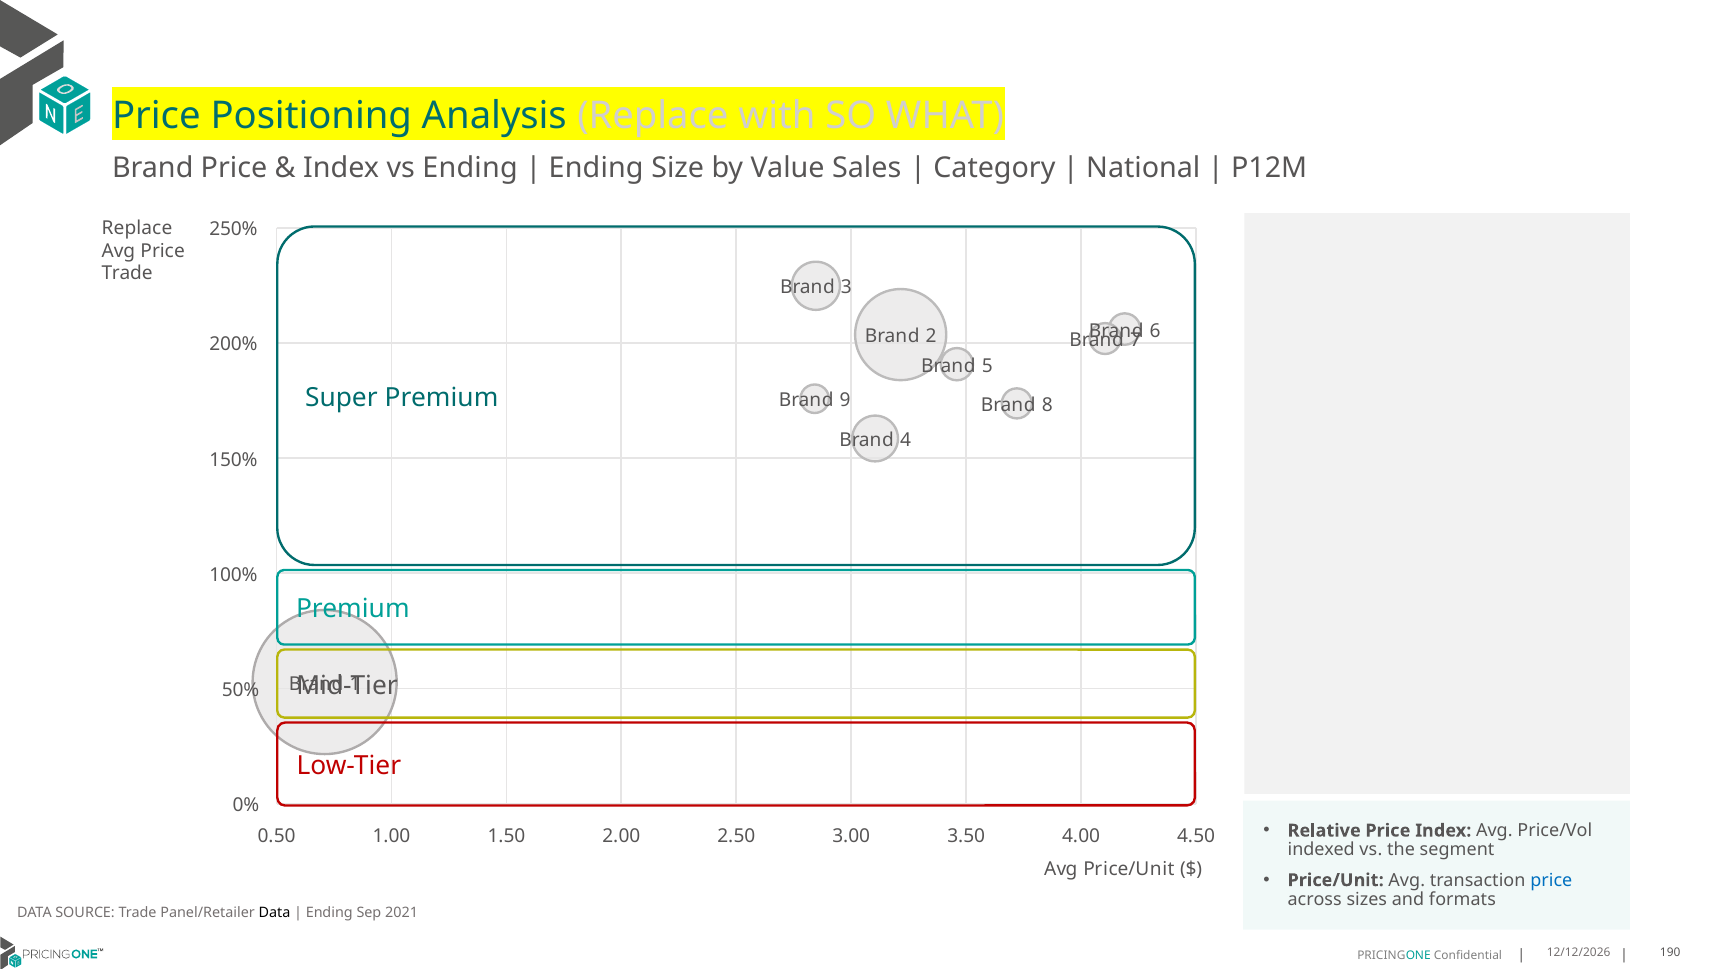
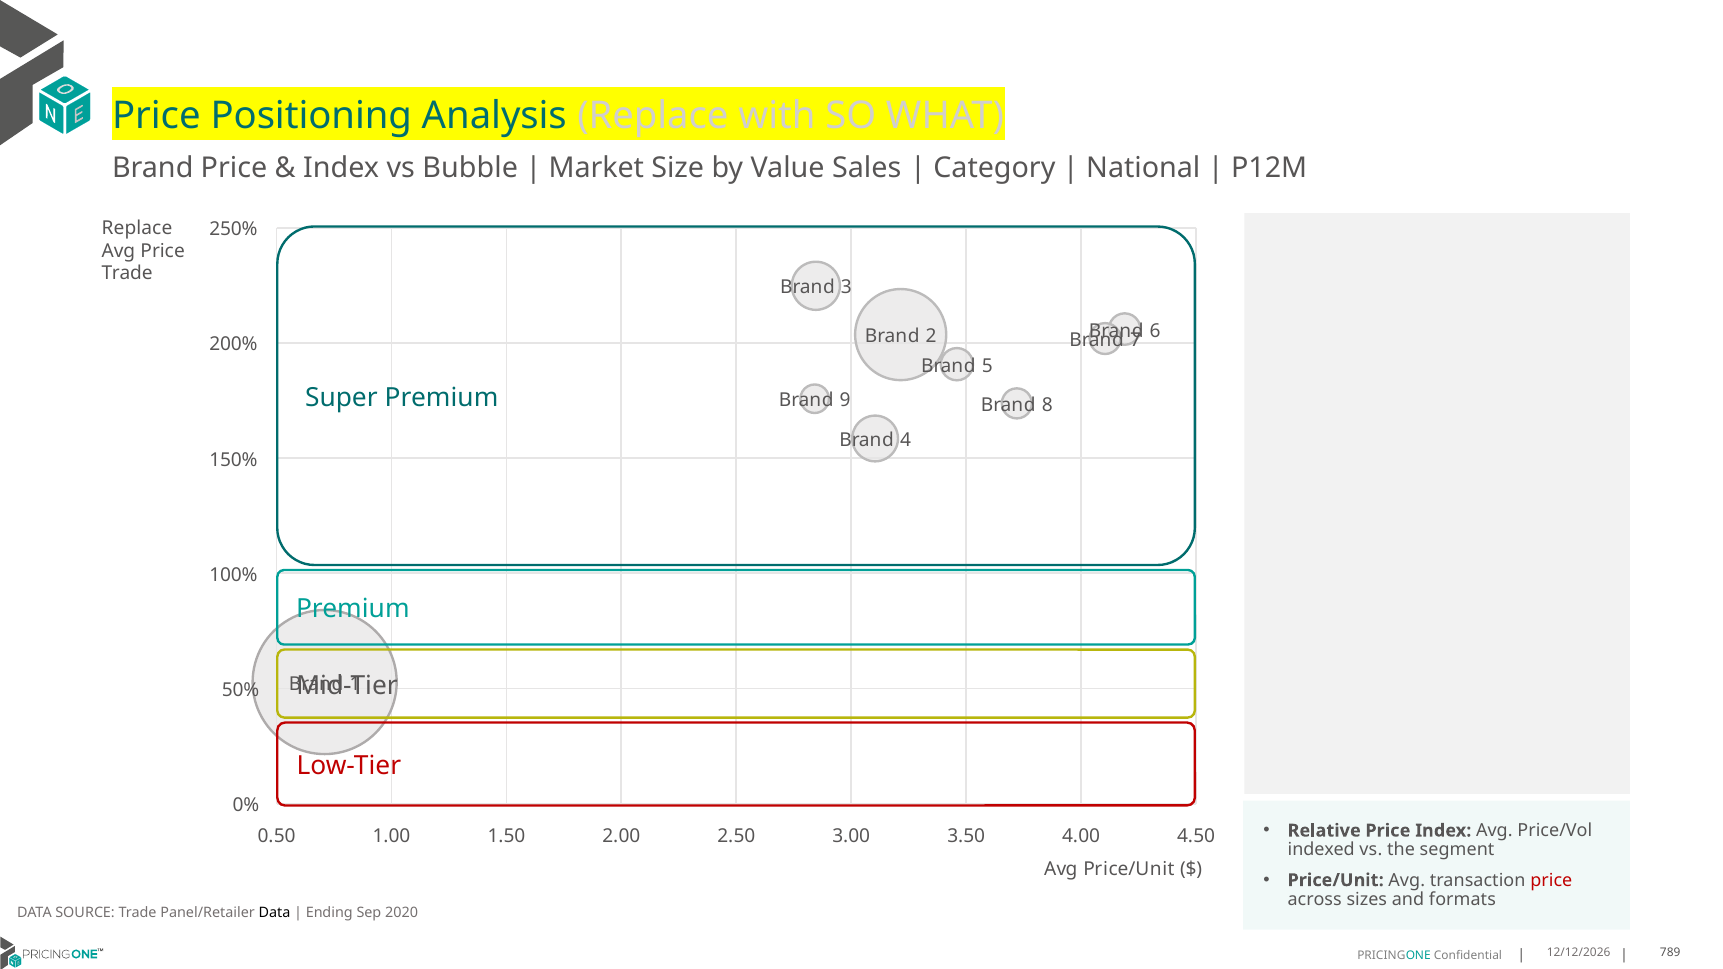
vs Ending: Ending -> Bubble (470, 168)
Ending: Ending -> Market (596, 168)
price colour: blue -> red (1551, 880)
2021: 2021 -> 2020 (402, 913)
190: 190 -> 789 (1670, 953)
